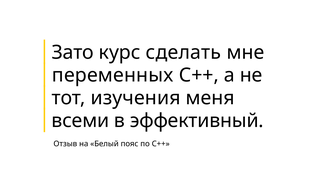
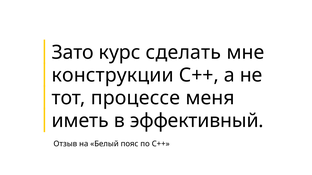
переменных: переменных -> конструкции (113, 75)
изучения: изучения -> процессе (135, 98)
всеми: всеми -> иметь (80, 121)
